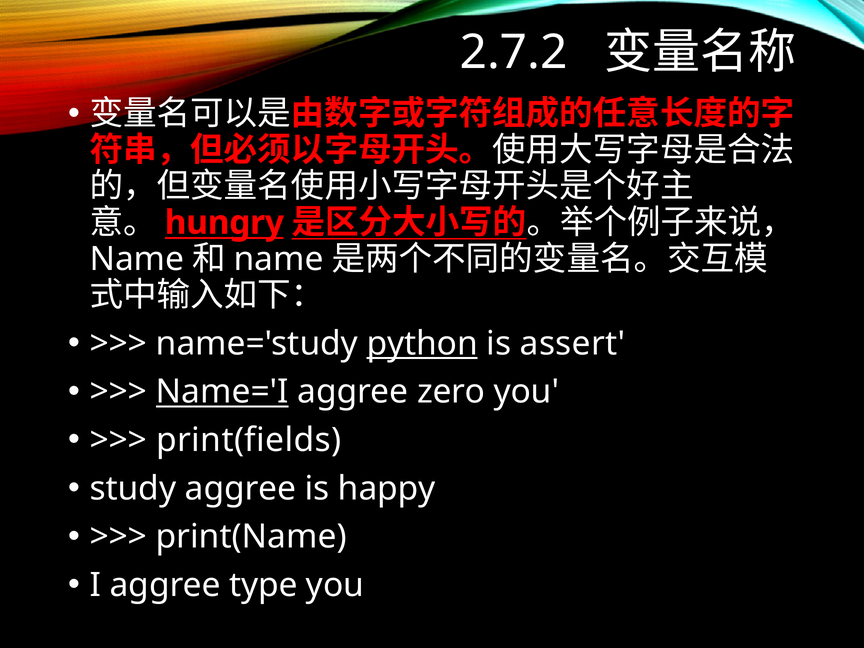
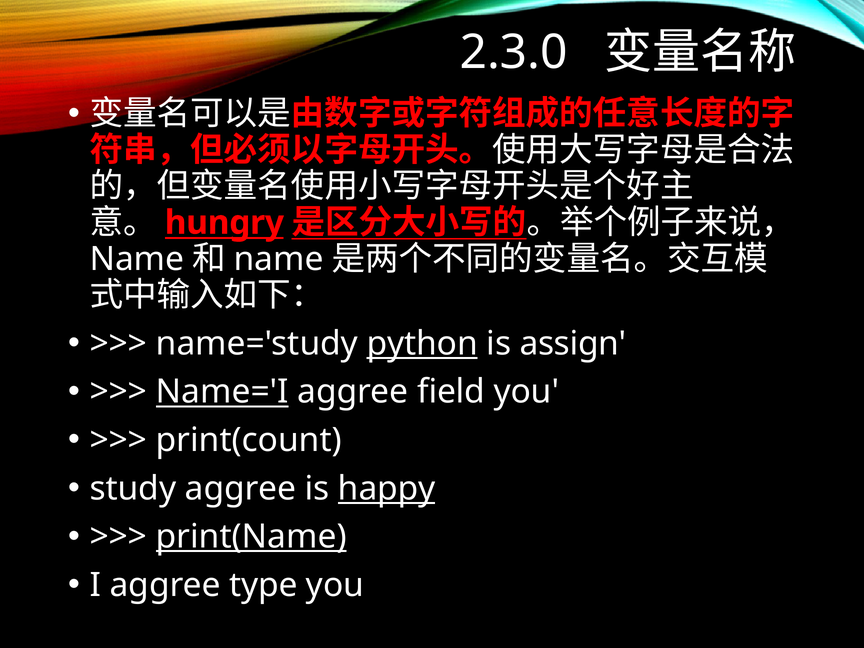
2.7.2: 2.7.2 -> 2.3.0 (514, 52)
assert: assert -> assign (573, 344)
zero: zero -> field (451, 392)
print(fields: print(fields -> print(count (249, 440)
happy underline: none -> present (387, 488)
print(Name underline: none -> present (251, 537)
